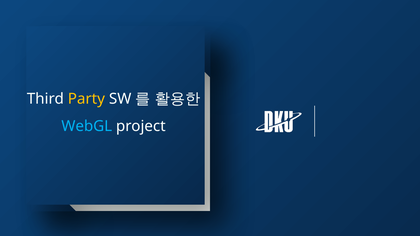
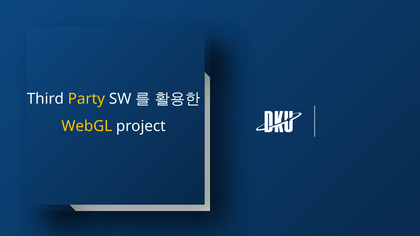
WebGL colour: light blue -> yellow (87, 126)
